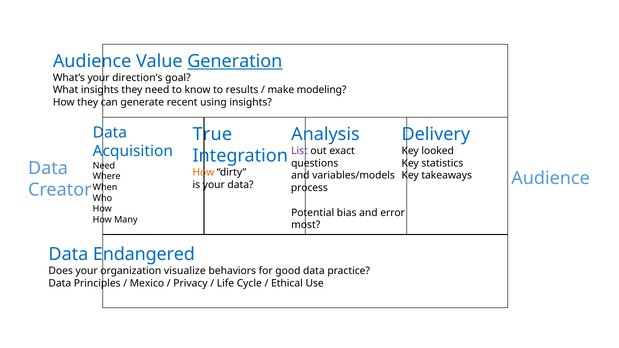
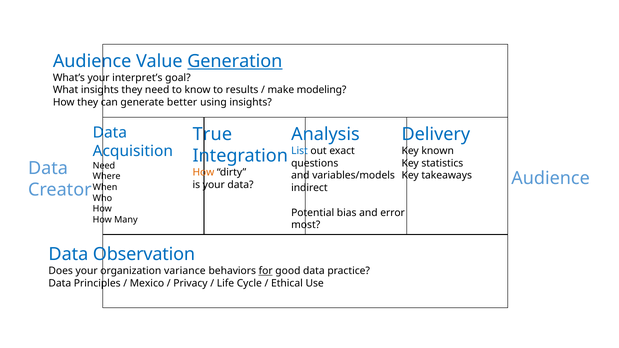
direction’s: direction’s -> interpret’s (137, 78)
recent: recent -> better (182, 102)
List colour: purple -> blue (299, 151)
looked: looked -> known (438, 151)
process: process -> indirect (309, 188)
Endangered: Endangered -> Observation (144, 254)
visualize: visualize -> variance (185, 271)
for underline: none -> present (266, 271)
